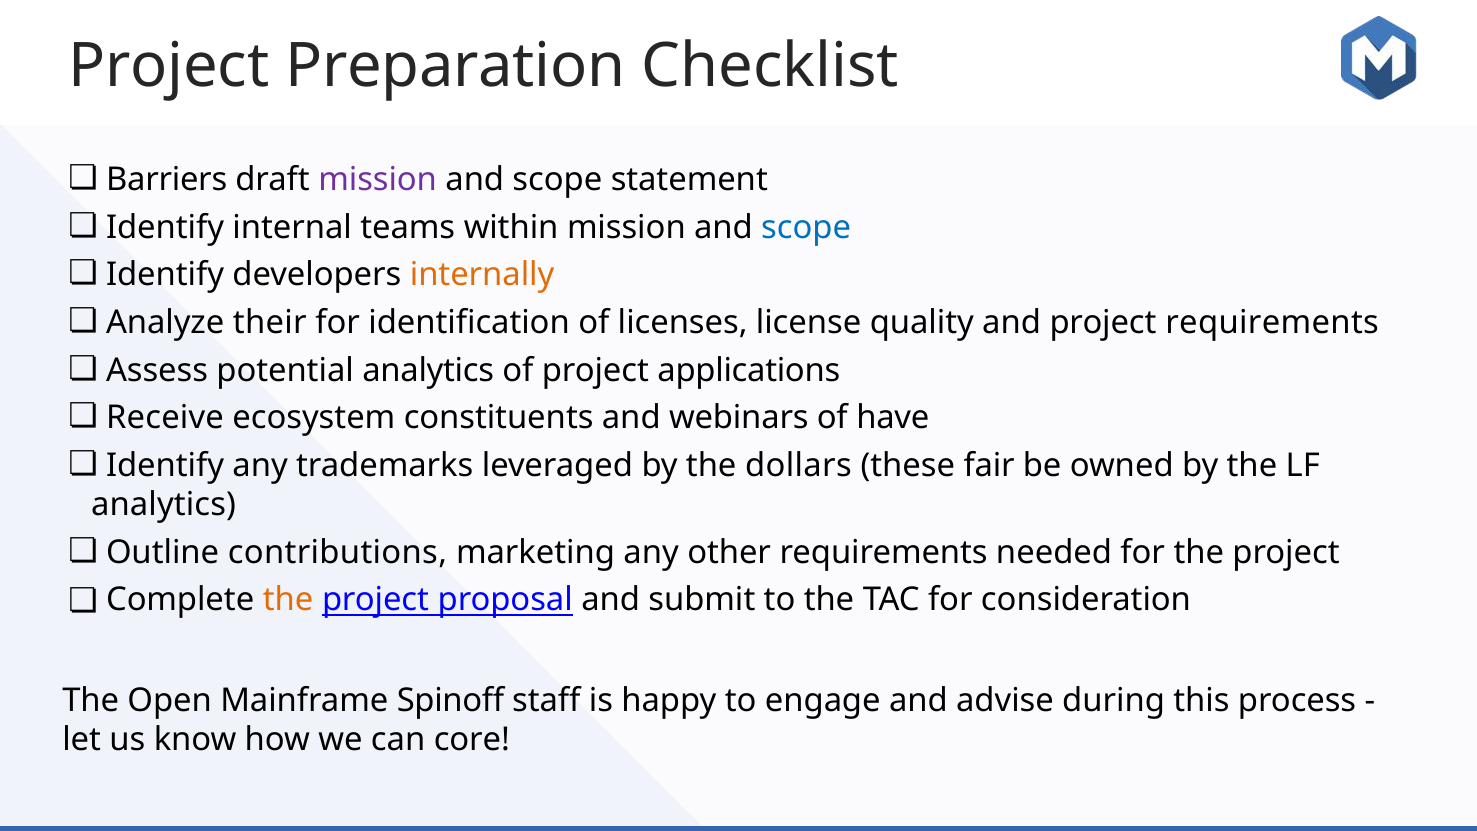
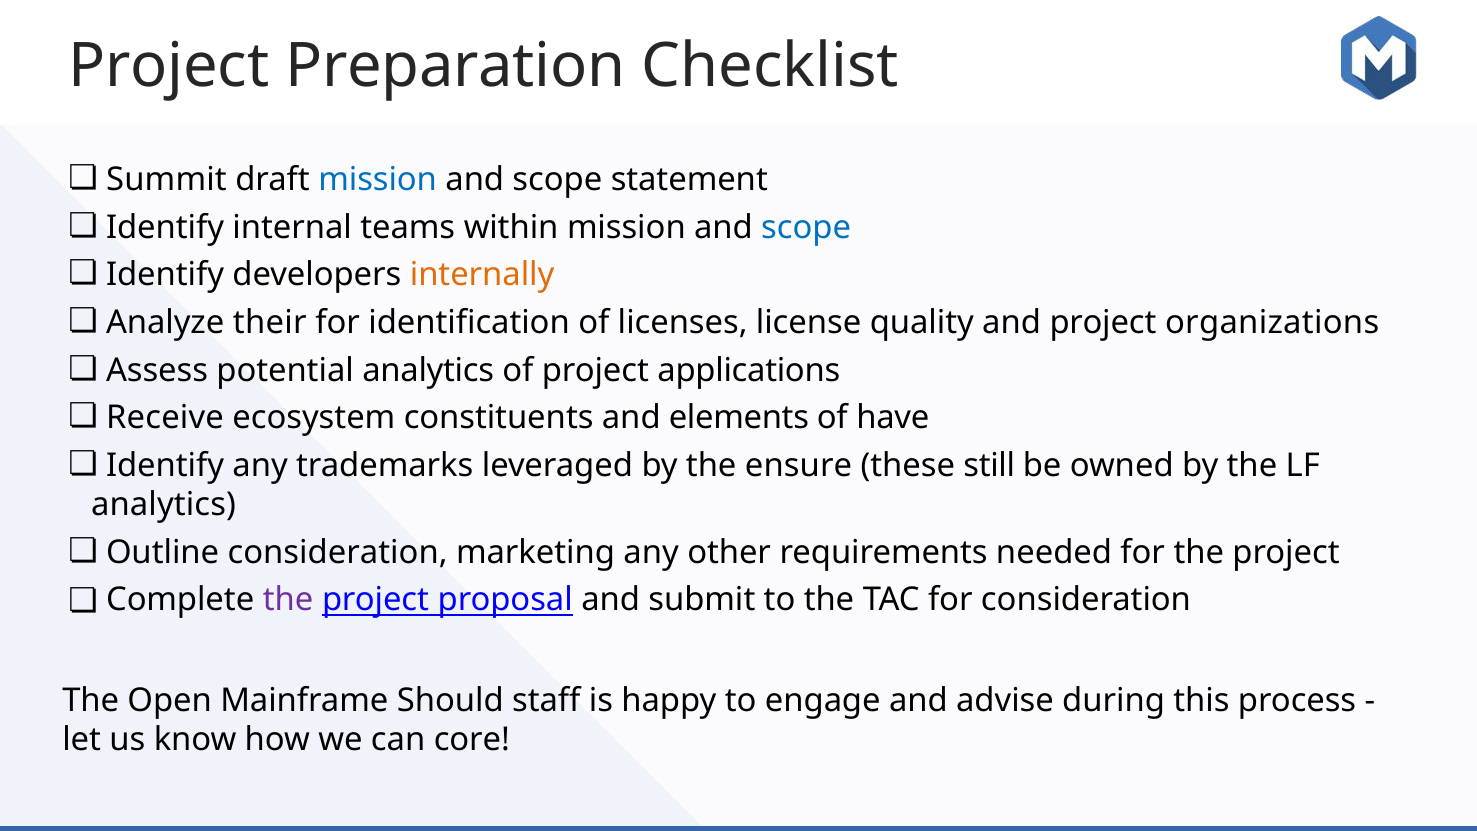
Barriers: Barriers -> Summit (166, 180)
mission colour: purple -> blue (378, 180)
project requirements: requirements -> organizations (1272, 323)
webinars: webinars -> elements (739, 418)
dollars: dollars -> ensure (799, 465)
fair: fair -> still (989, 465)
Outline contributions: contributions -> consideration (338, 552)
the colour: orange -> purple (288, 600)
Spinoff: Spinoff -> Should (450, 700)
